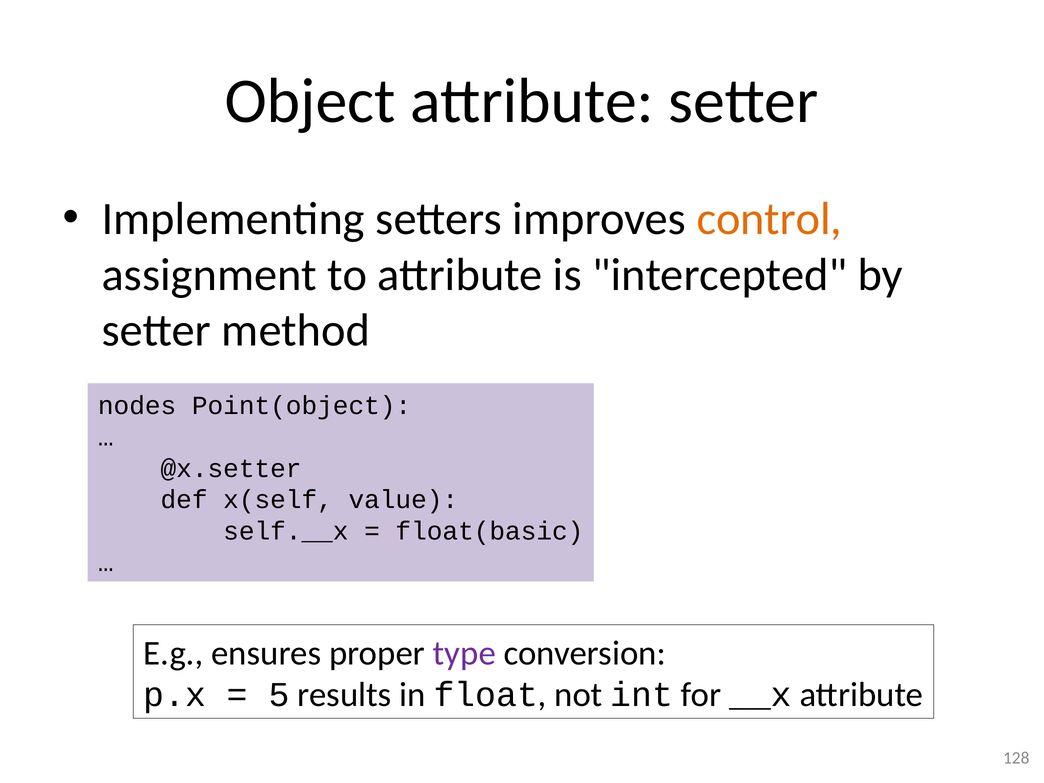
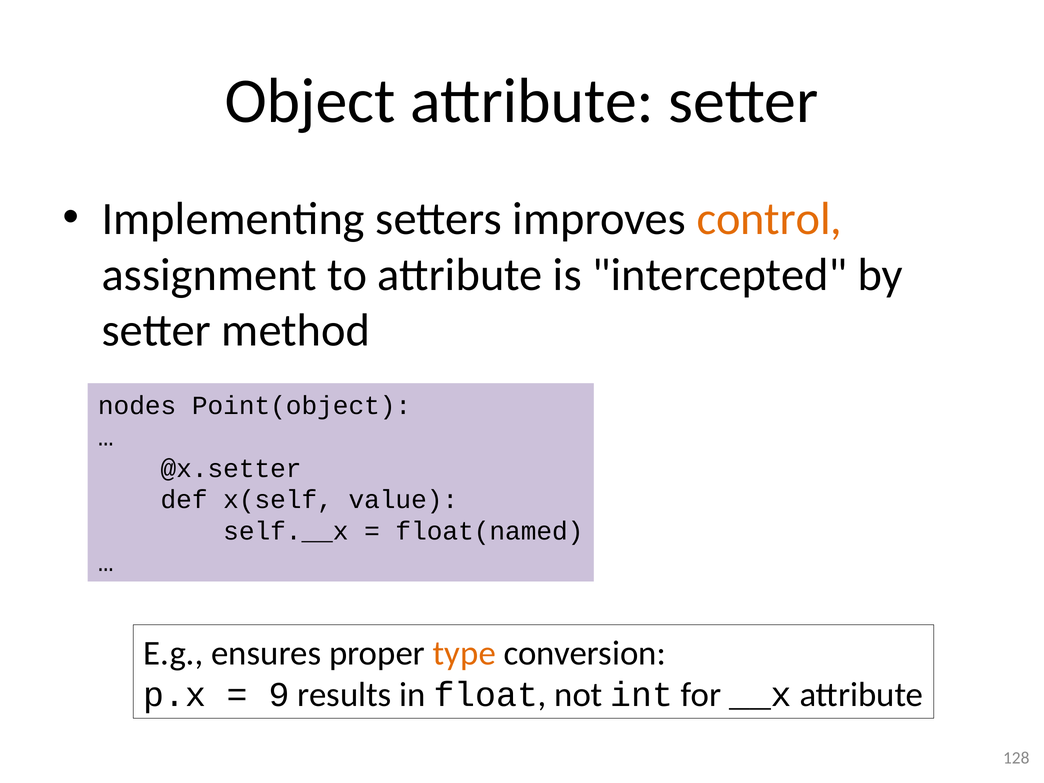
float(basic: float(basic -> float(named (489, 531)
type colour: purple -> orange (464, 653)
5: 5 -> 9 (279, 695)
